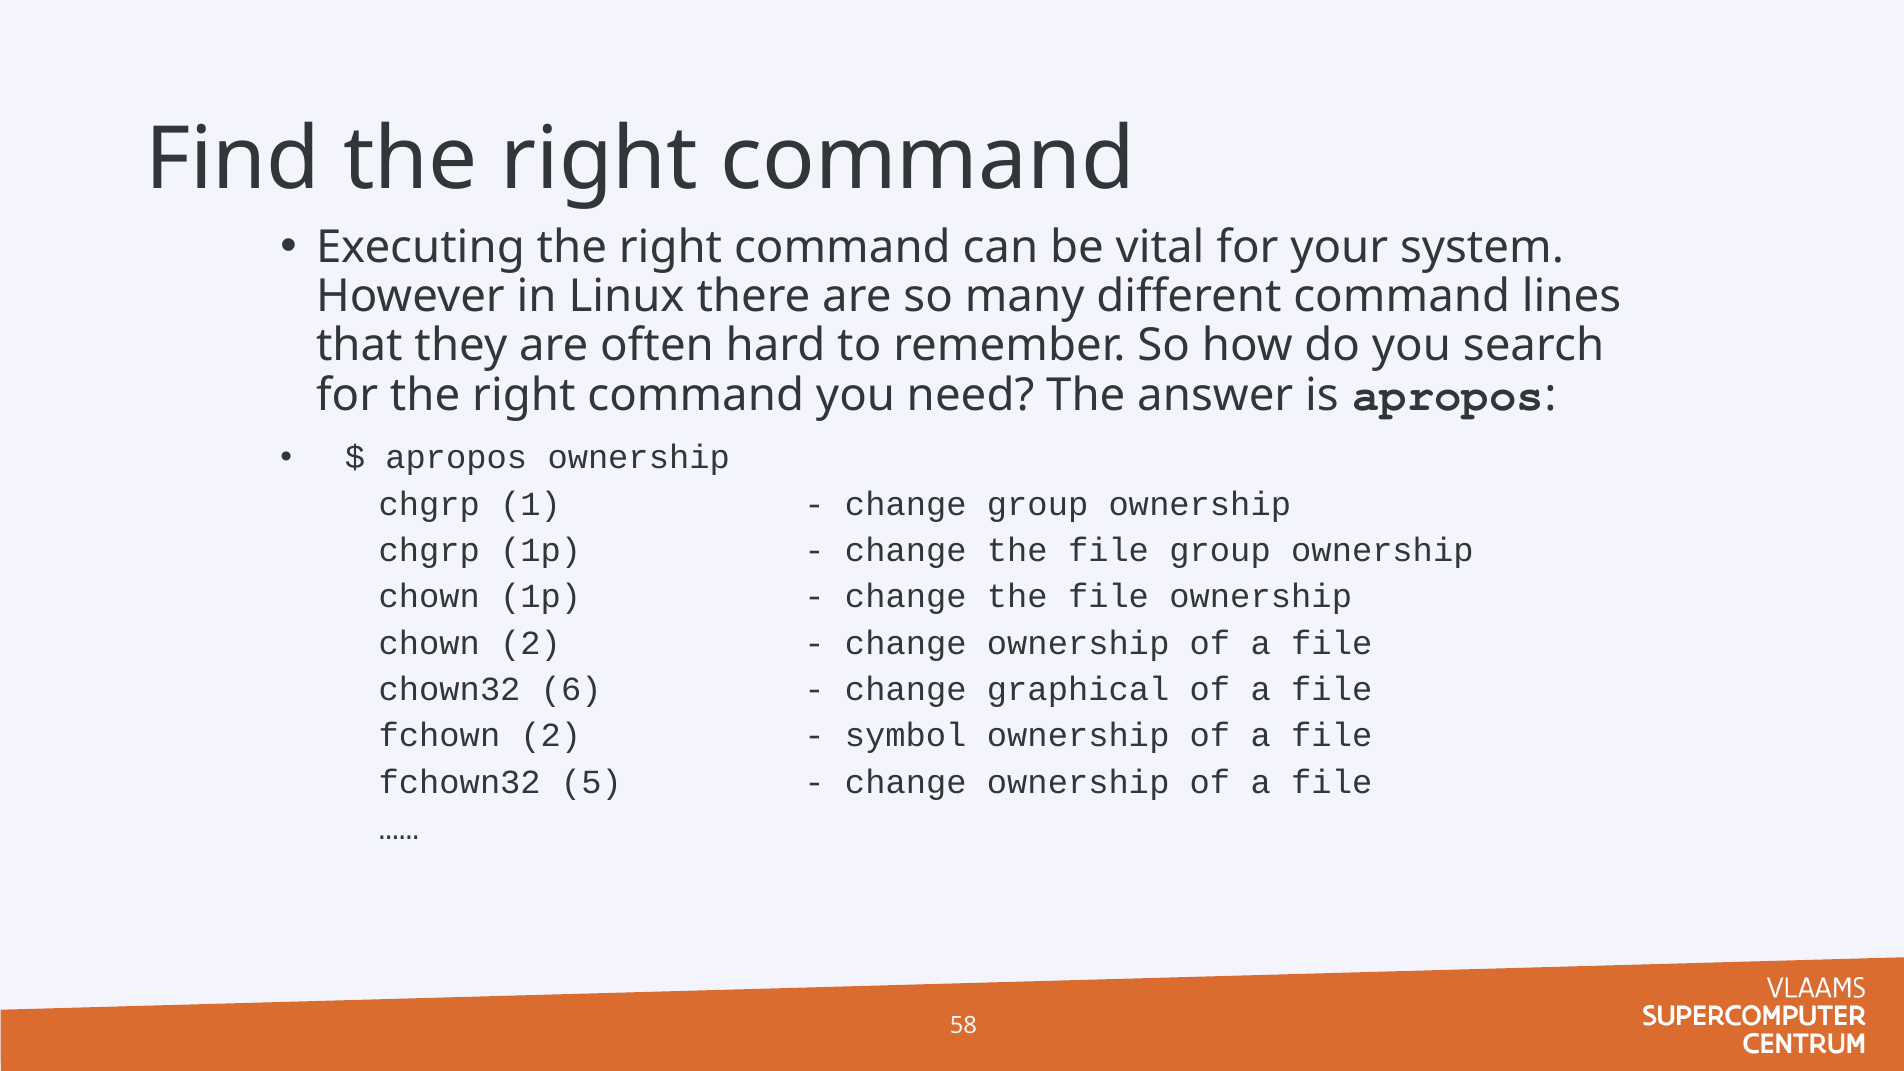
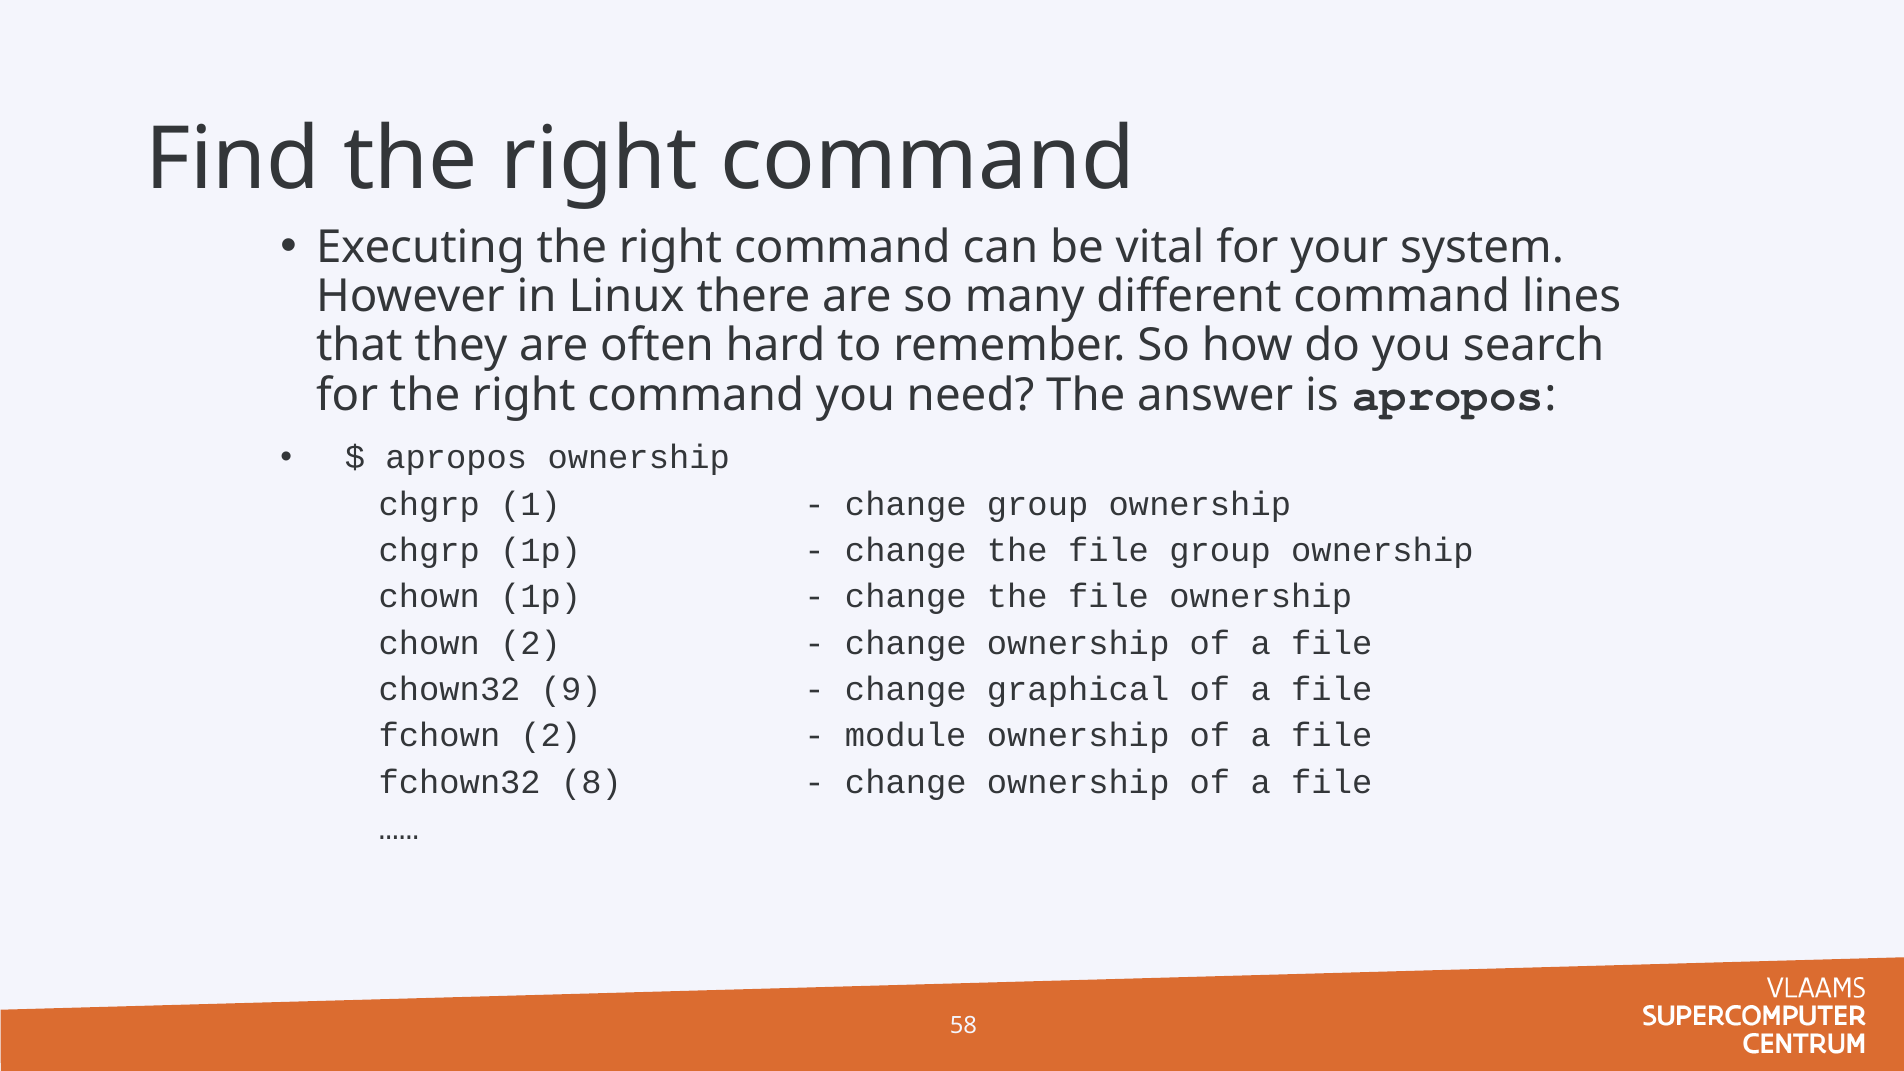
6: 6 -> 9 (571, 689)
symbol: symbol -> module (906, 736)
5: 5 -> 8 (591, 782)
